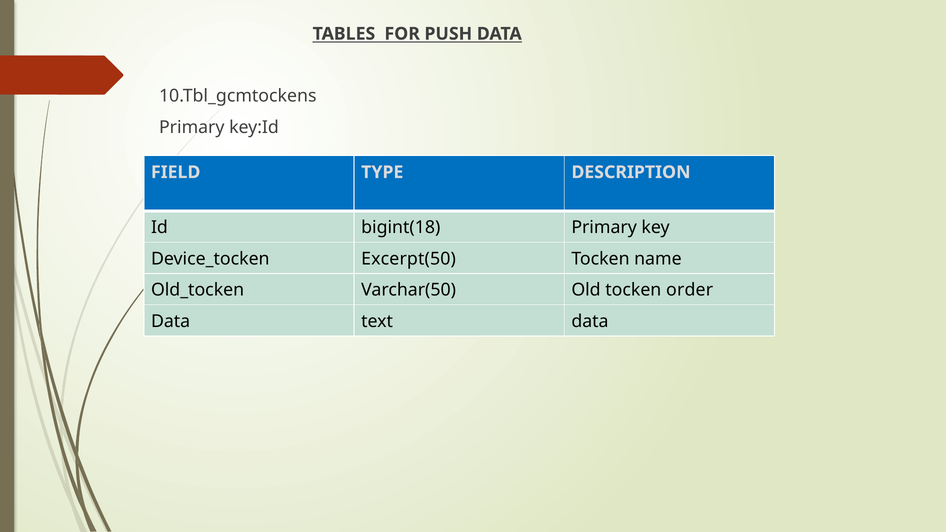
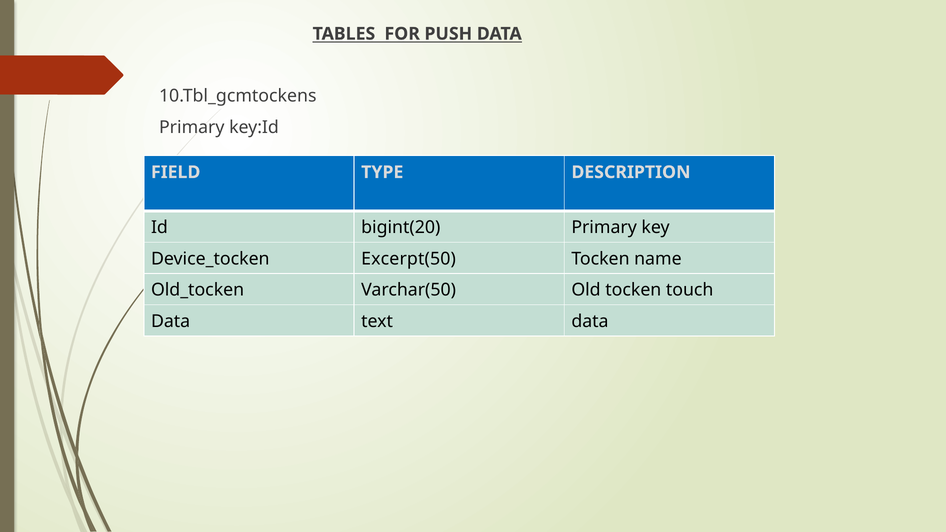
bigint(18: bigint(18 -> bigint(20 (401, 228)
order: order -> touch (690, 290)
